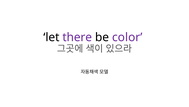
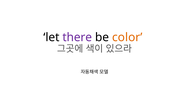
color colour: purple -> orange (127, 37)
